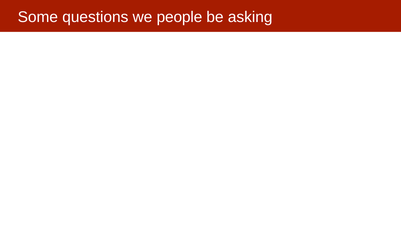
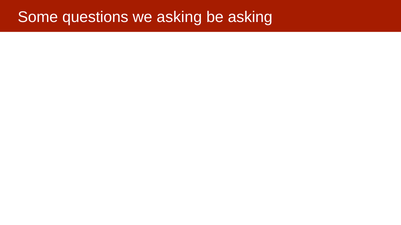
we people: people -> asking (179, 17)
